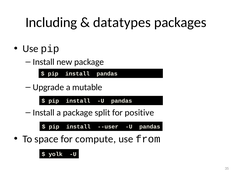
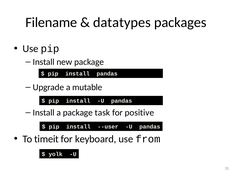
Including: Including -> Filename (51, 22)
split: split -> task (102, 113)
space: space -> timeit (47, 139)
compute: compute -> keyboard (96, 139)
